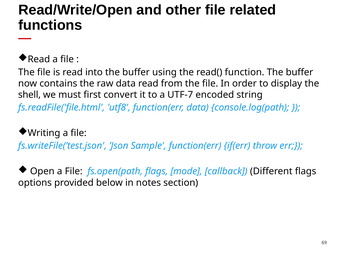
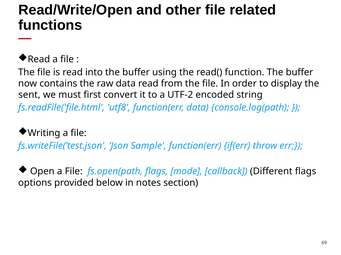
shell: shell -> sent (29, 95)
UTF-7: UTF-7 -> UTF-2 (180, 95)
